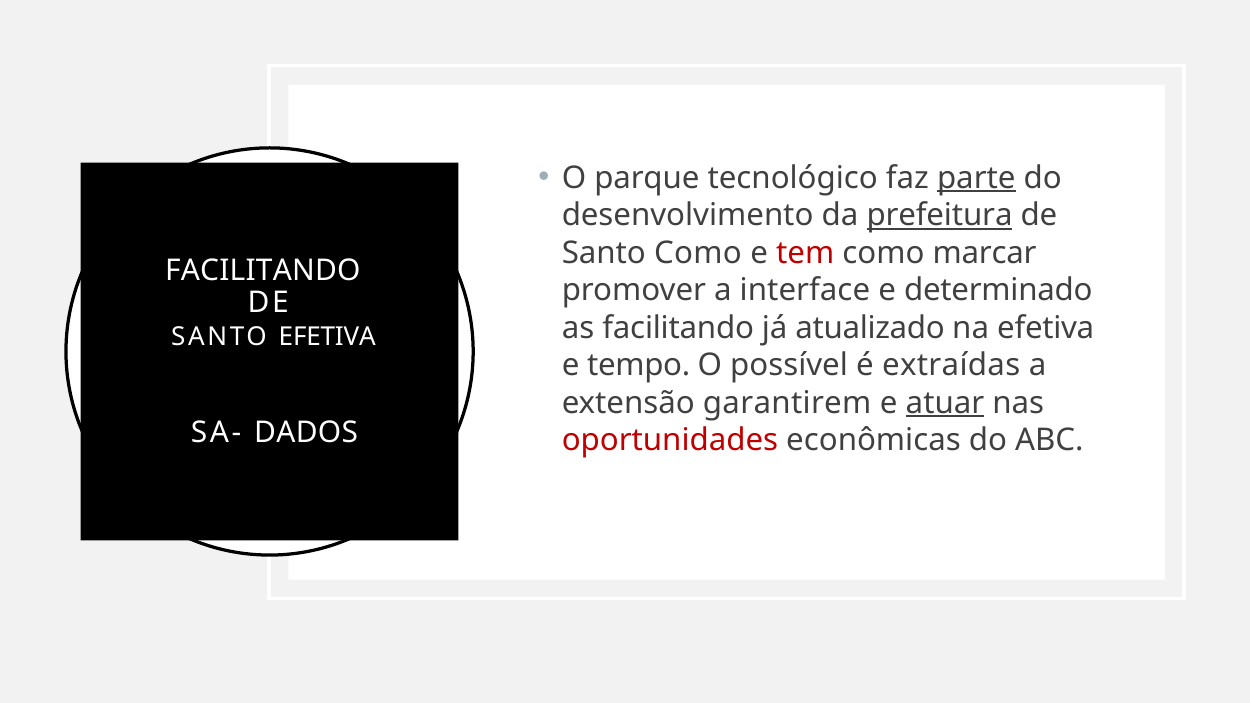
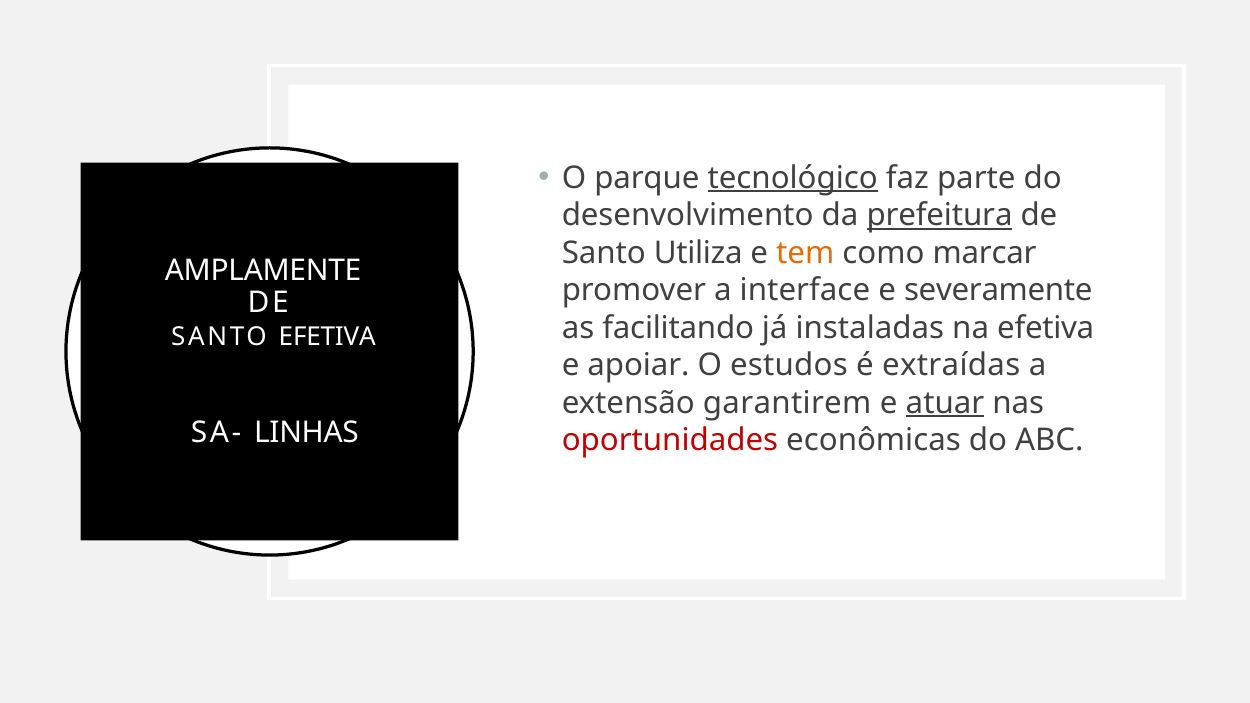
tecnológico underline: none -> present (793, 178)
parte underline: present -> none (976, 178)
Santo Como: Como -> Utiliza (698, 253)
tem colour: red -> orange (805, 253)
FACILITANDO: FACILITANDO -> AMPLAMENTE (263, 270)
determinado: determinado -> severamente (998, 290)
atualizado: atualizado -> instaladas (870, 328)
tempo: tempo -> apoiar (638, 365)
possível: possível -> estudos (789, 365)
DADOS: DADOS -> LINHAS (306, 432)
